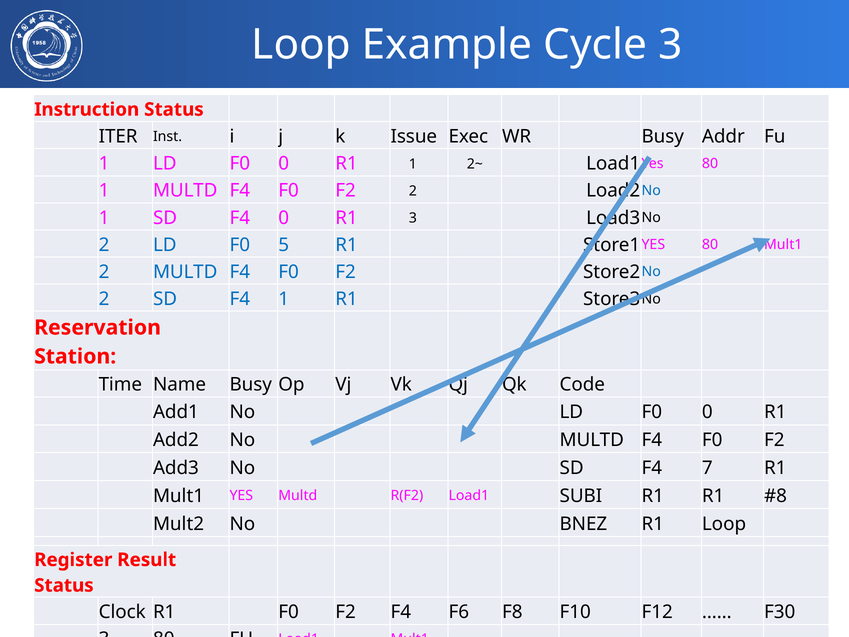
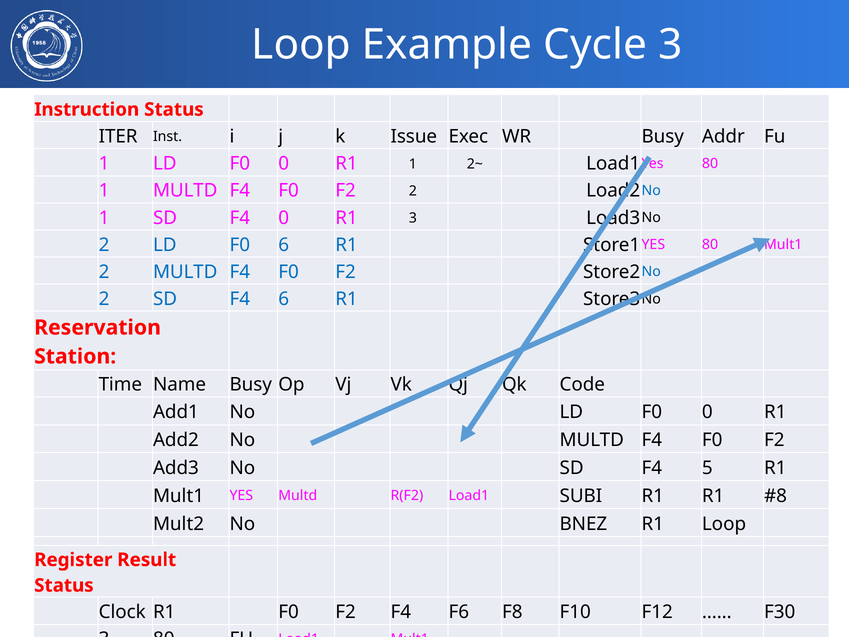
F0 5: 5 -> 6 (284, 245)
F4 1: 1 -> 6 (284, 299)
7: 7 -> 5 (707, 468)
